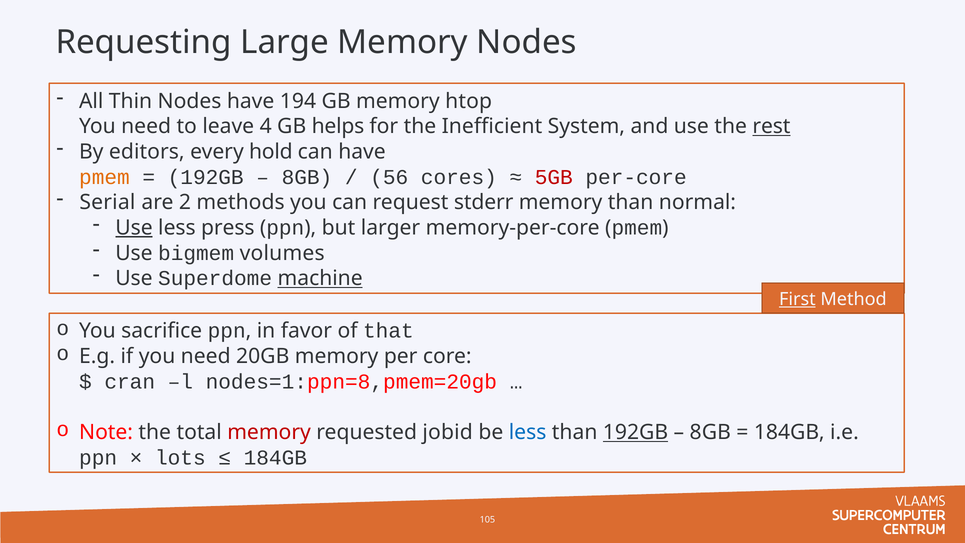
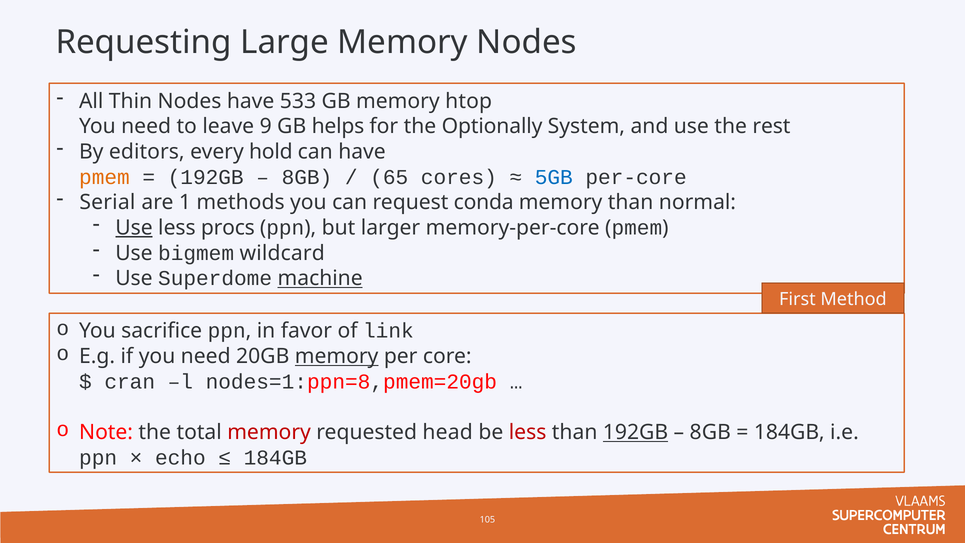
194: 194 -> 533 (298, 101)
4: 4 -> 9 (266, 126)
Inefficient: Inefficient -> Optionally (492, 126)
rest underline: present -> none (771, 126)
56: 56 -> 65 (389, 177)
5GB colour: red -> blue (554, 177)
2: 2 -> 1 (185, 202)
stderr: stderr -> conda (484, 202)
press: press -> procs (228, 228)
volumes: volumes -> wildcard (282, 253)
First underline: present -> none (797, 299)
that: that -> link (388, 331)
memory underline: none -> present (337, 356)
jobid: jobid -> head (448, 432)
less colour: blue -> red (528, 432)
lots: lots -> echo (180, 458)
